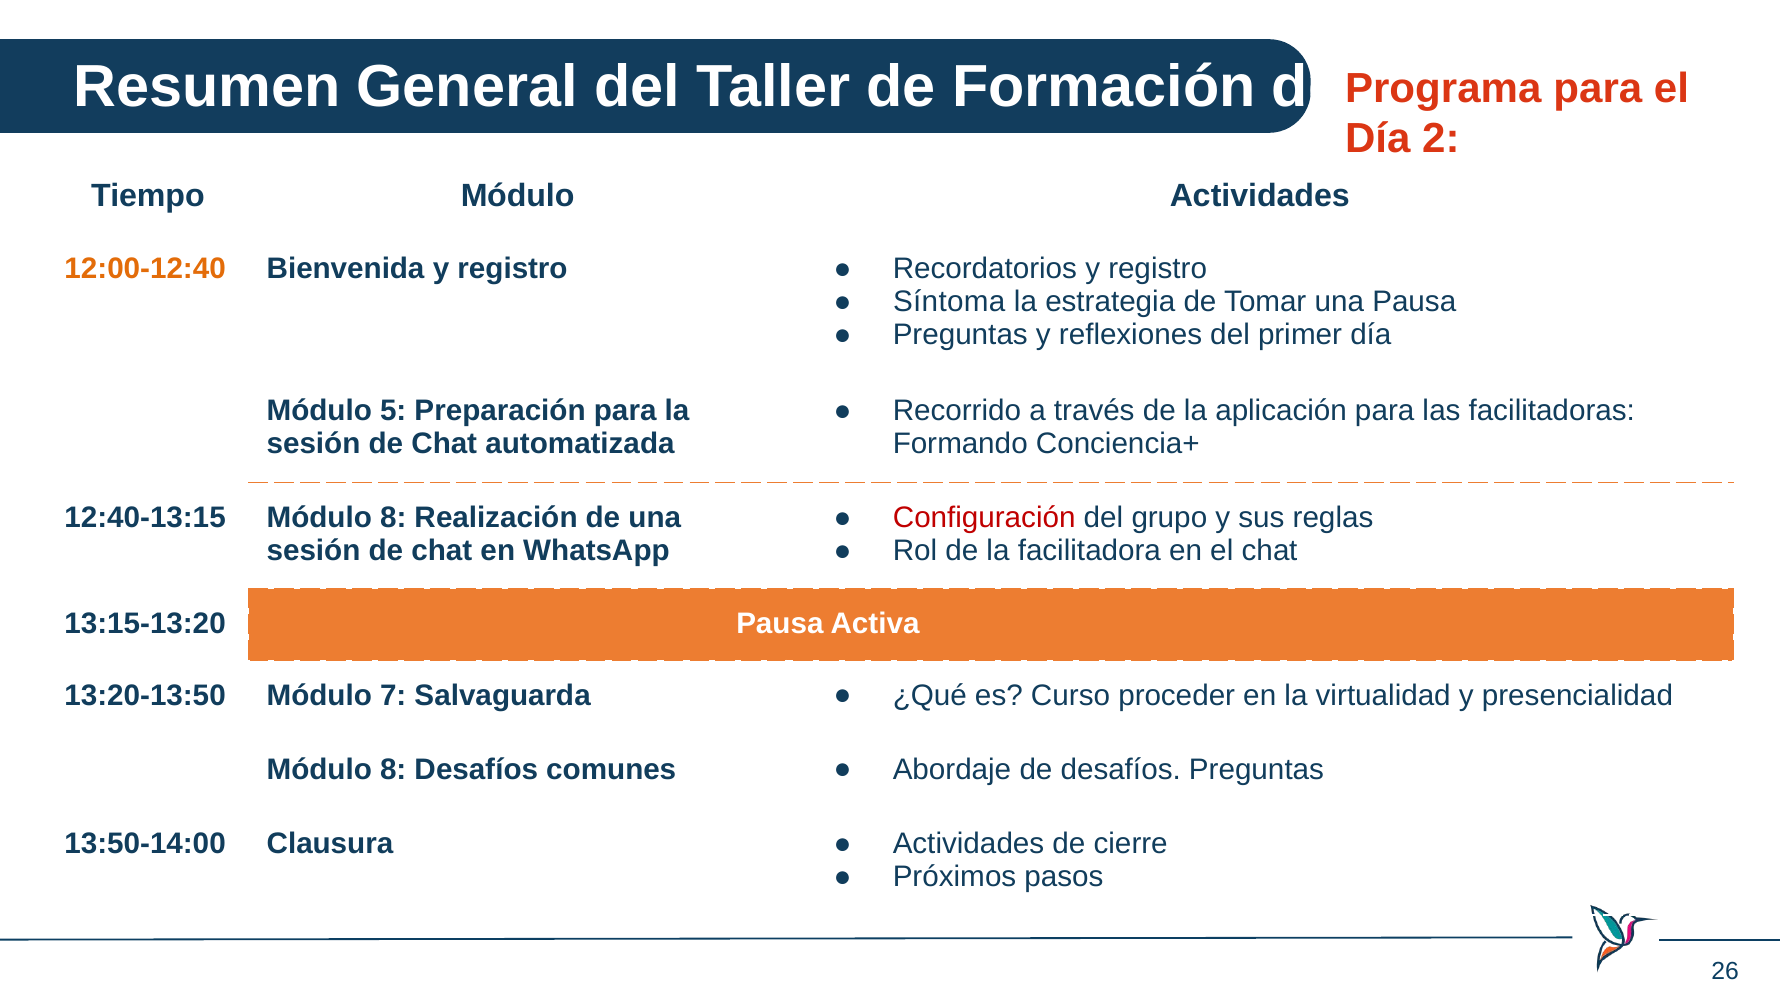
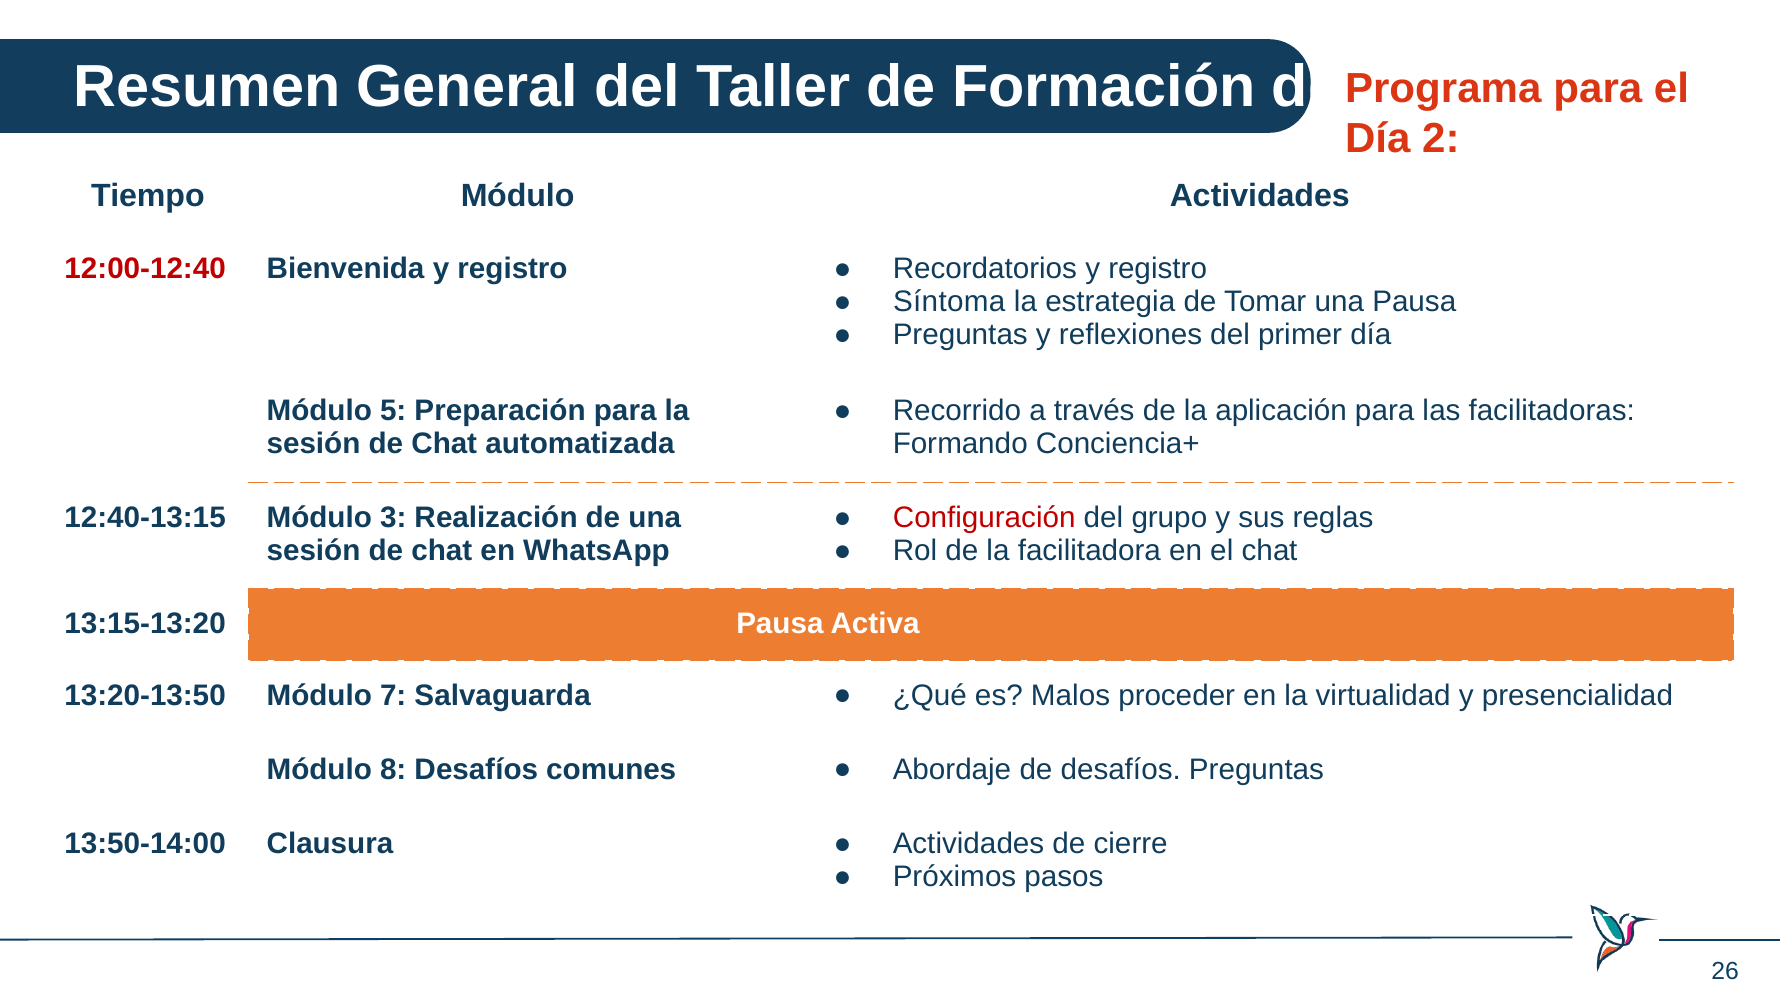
12:00-12:40 colour: orange -> red (145, 269)
12:40-13:15 Módulo 8: 8 -> 3 (393, 518)
Curso: Curso -> Malos (1071, 695)
